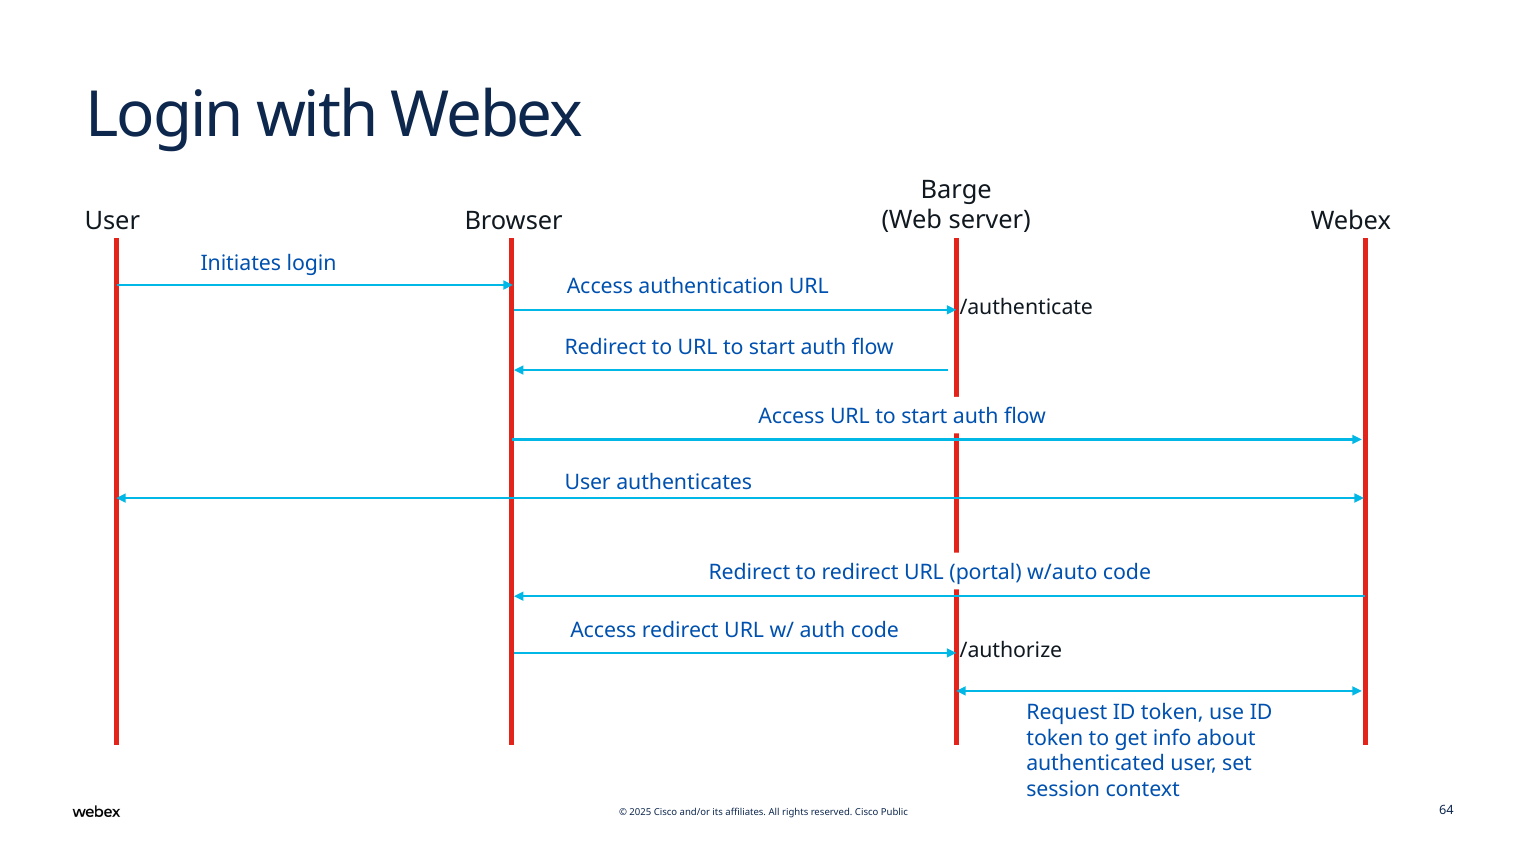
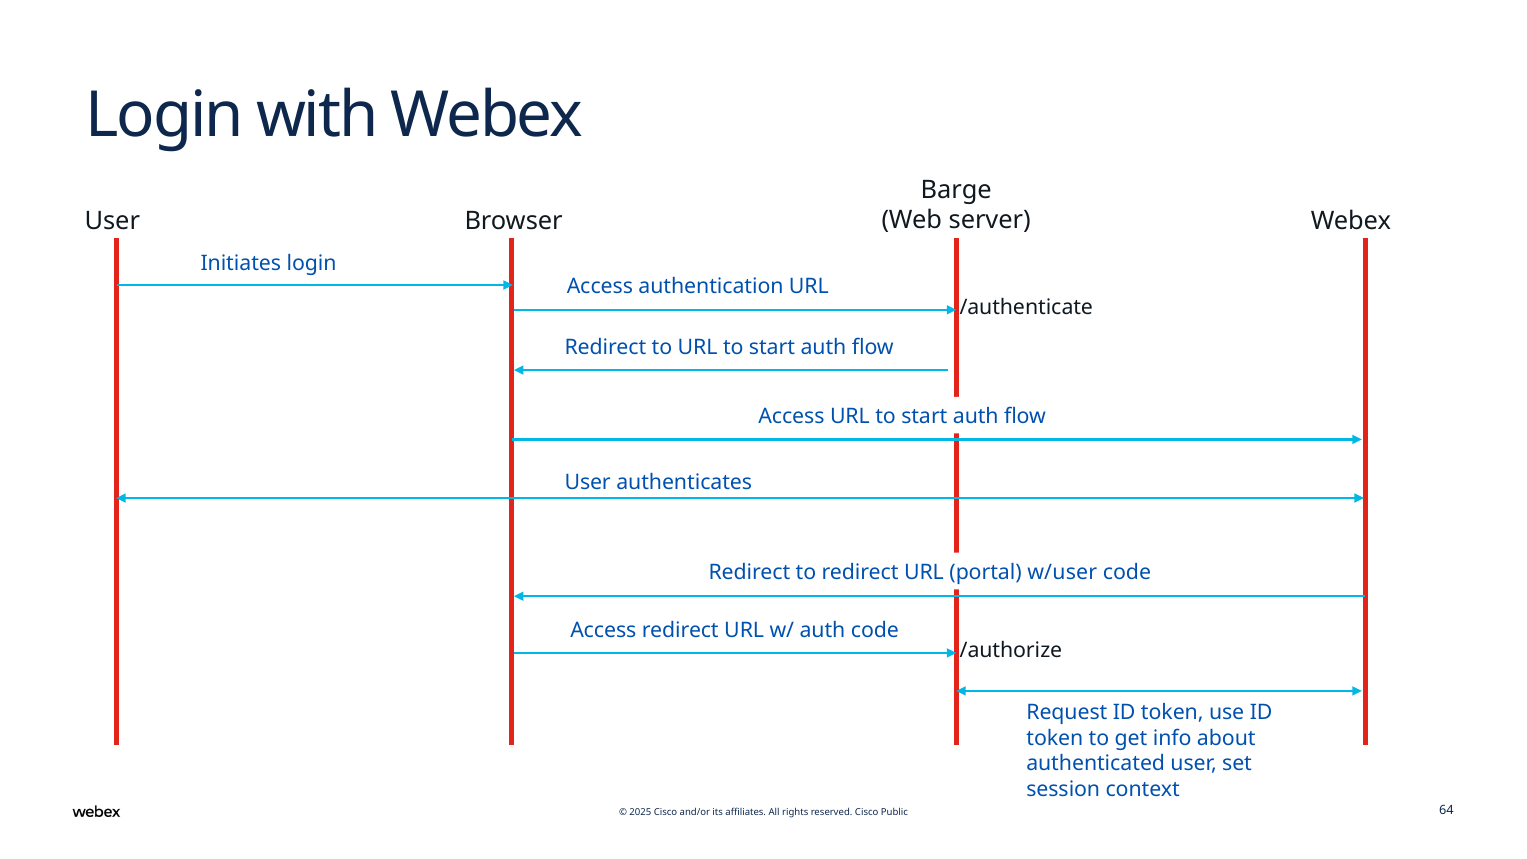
w/auto: w/auto -> w/user (1062, 573)
